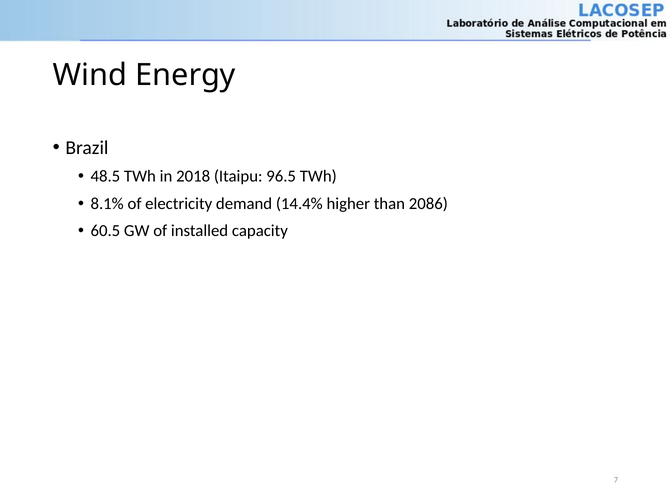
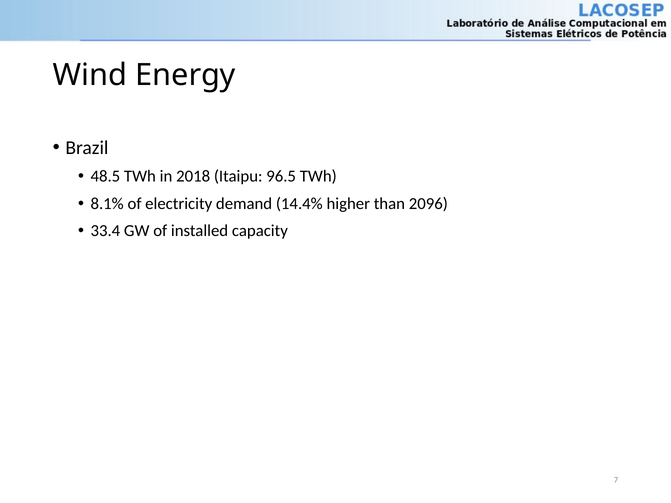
2086: 2086 -> 2096 (428, 204)
60.5: 60.5 -> 33.4 (105, 231)
